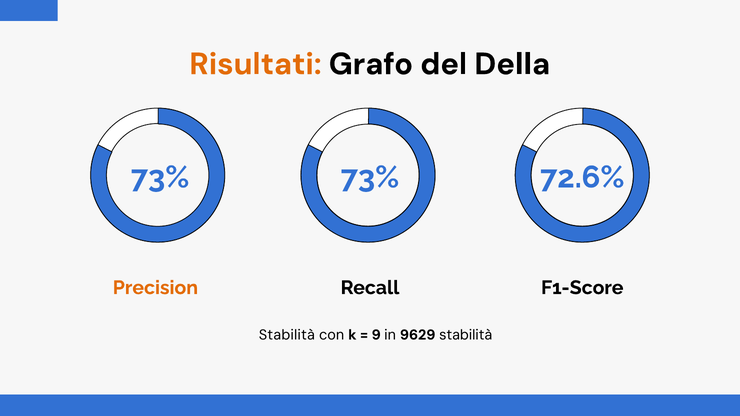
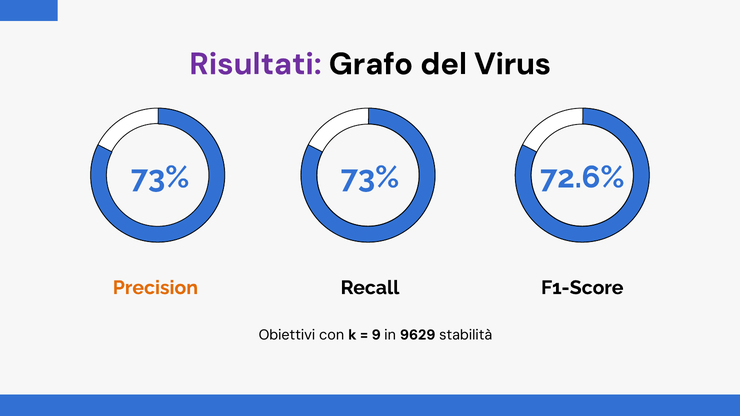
Risultati colour: orange -> purple (255, 64)
Della: Della -> Virus (513, 64)
Stabilità: Stabilità -> Obiettivi (287, 335)
